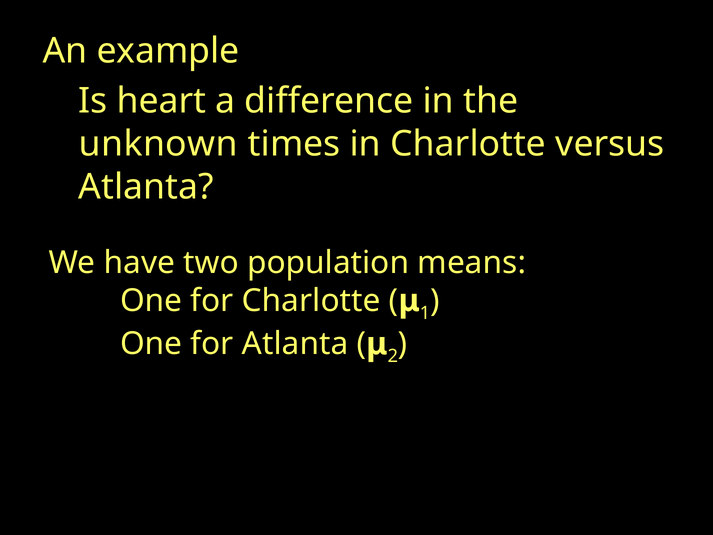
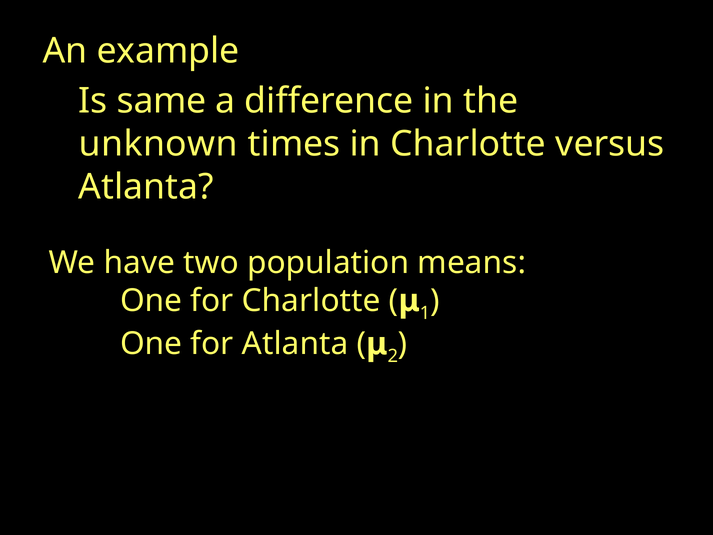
heart: heart -> same (162, 101)
